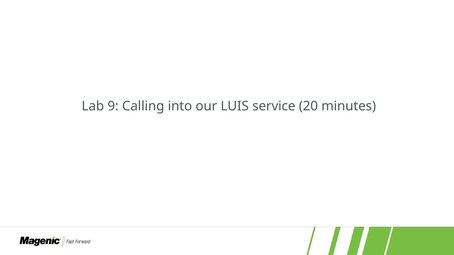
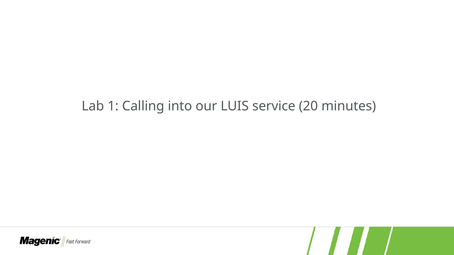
9: 9 -> 1 (113, 106)
